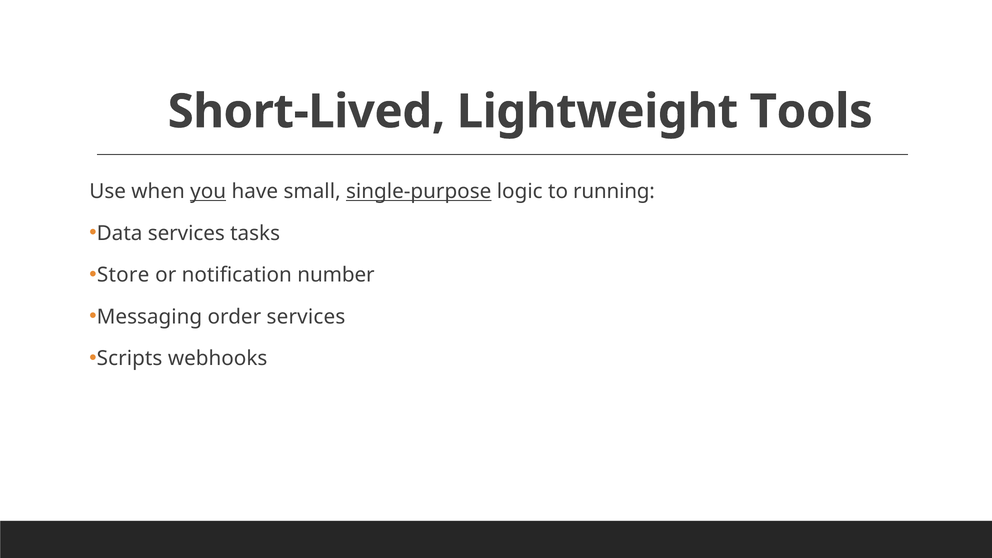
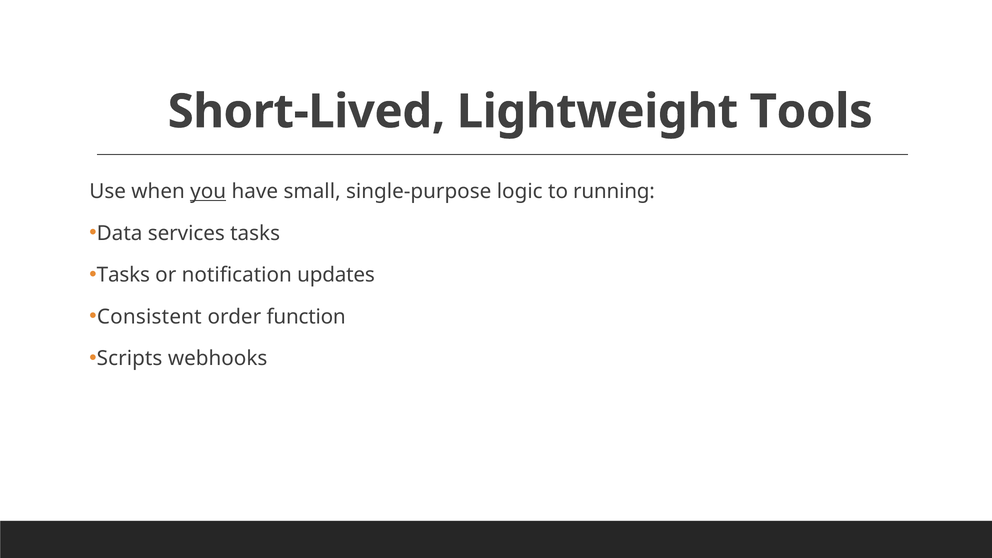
single-purpose underline: present -> none (419, 192)
Store: Store -> Tasks (123, 275)
number: number -> updates (336, 275)
Messaging: Messaging -> Consistent (149, 317)
order services: services -> function (306, 317)
